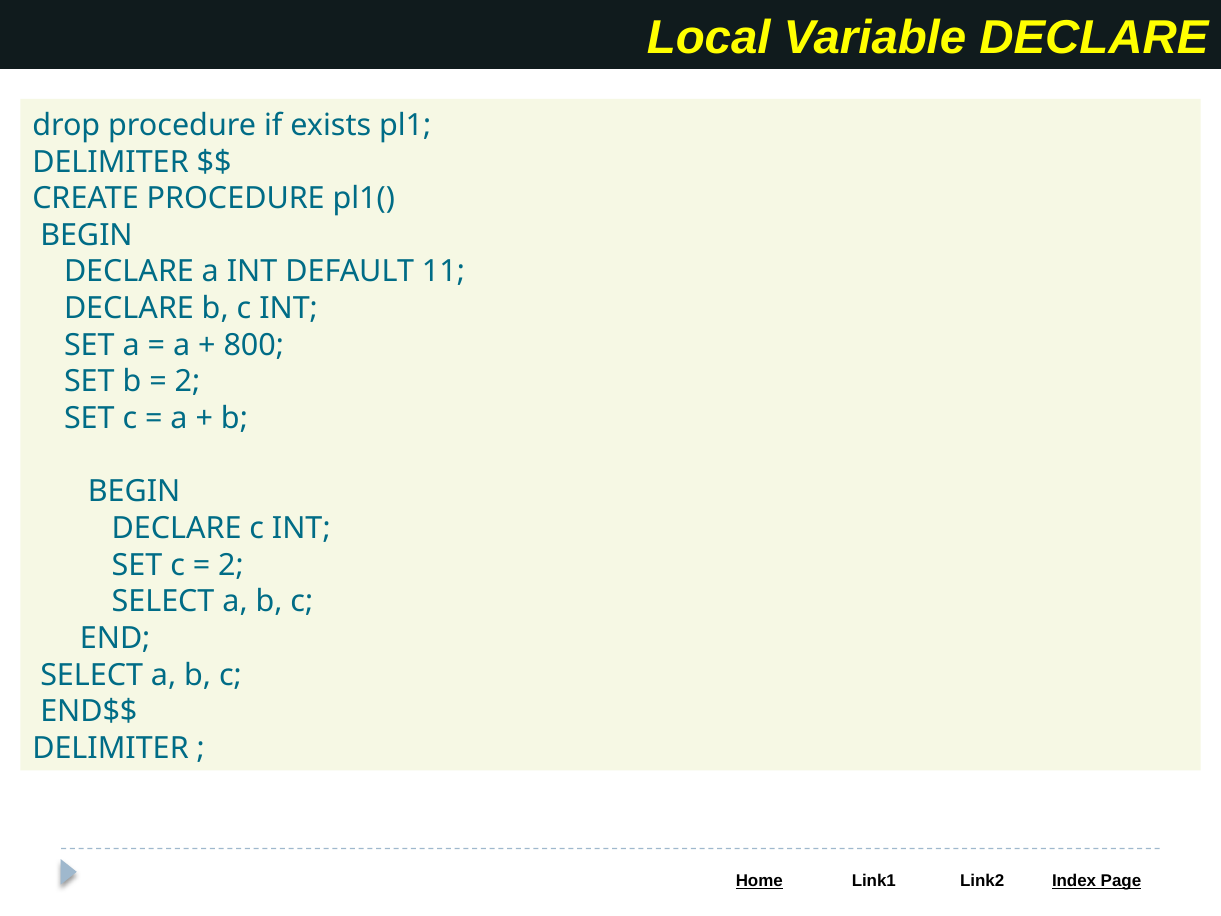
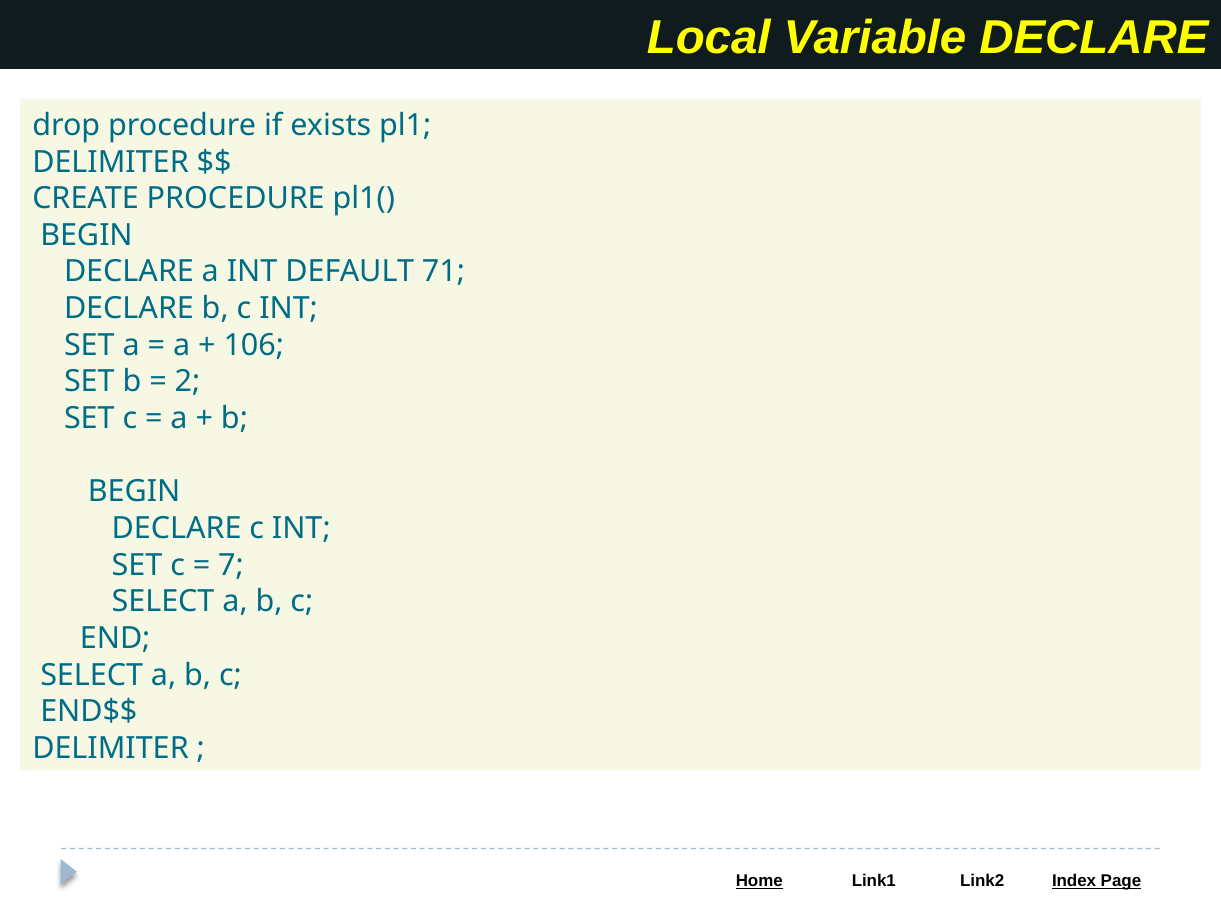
11: 11 -> 71 (443, 272)
800: 800 -> 106 (254, 345)
2: 2 -> 7 (231, 565)
